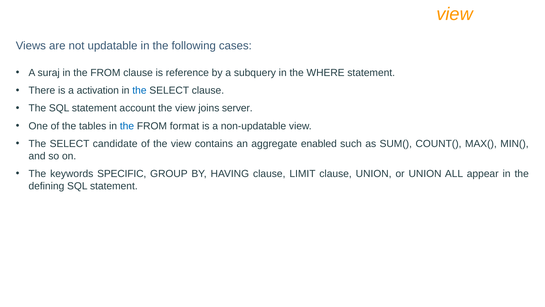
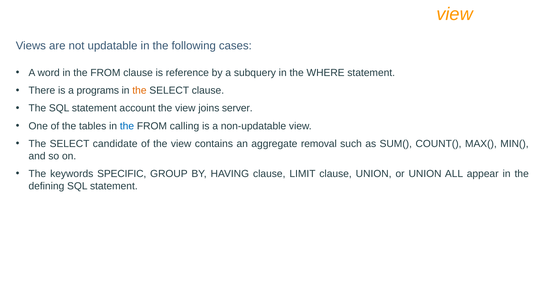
suraj: suraj -> word (49, 73)
activation: activation -> programs (98, 90)
the colour: blue -> orange (139, 90)
format: format -> calling (185, 126)
enabled: enabled -> removal (319, 143)
